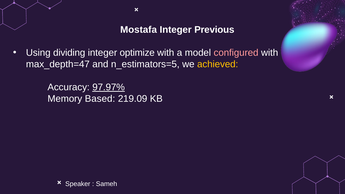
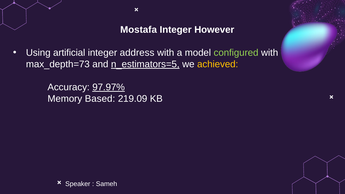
Previous: Previous -> However (214, 30)
dividing: dividing -> artificial (69, 53)
optimize: optimize -> address (137, 53)
configured colour: pink -> light green (236, 53)
max_depth=47: max_depth=47 -> max_depth=73 (58, 64)
n_estimators=5 underline: none -> present (145, 64)
